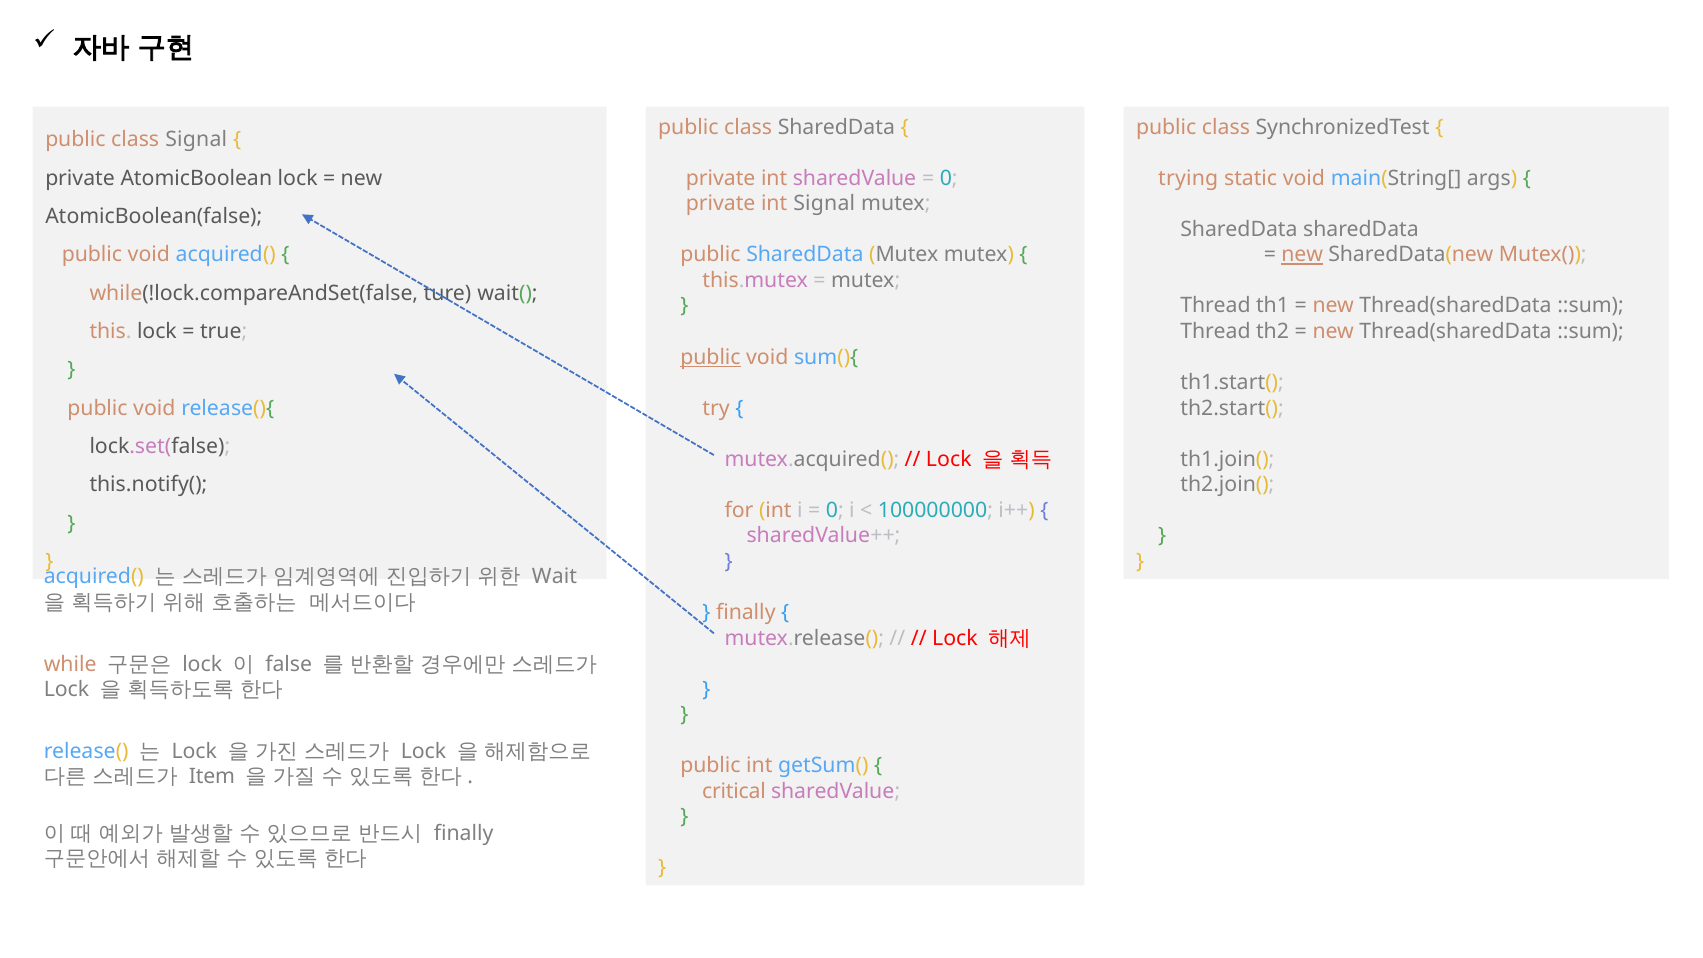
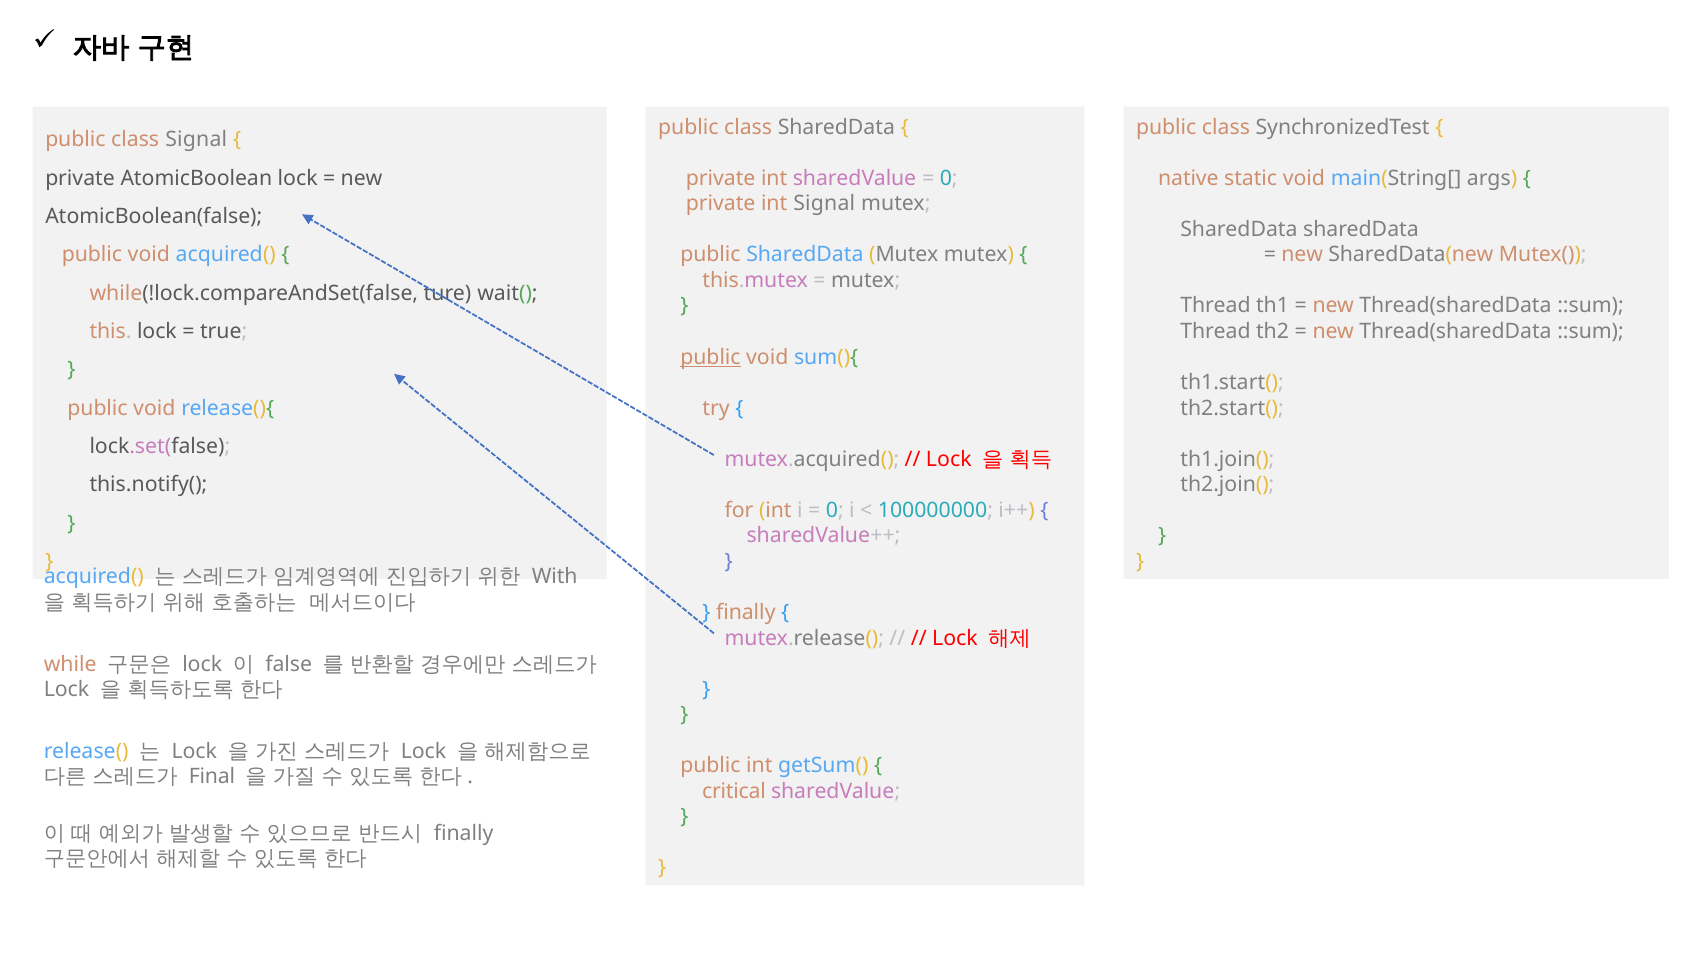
trying: trying -> native (1188, 178)
new underline: present -> none (1302, 255)
Wait: Wait -> With (555, 577)
Item: Item -> Final (212, 777)
